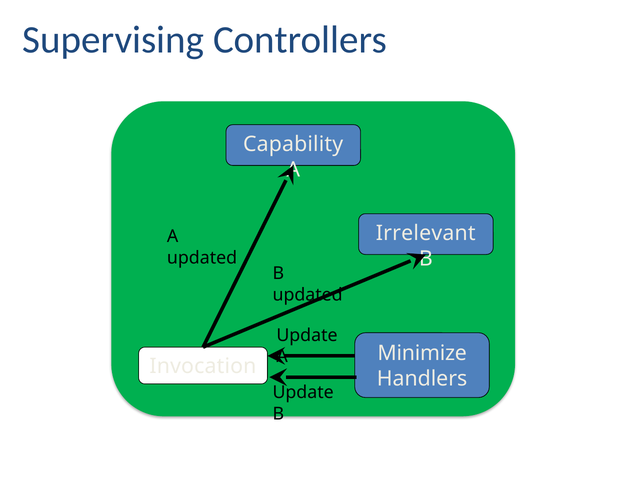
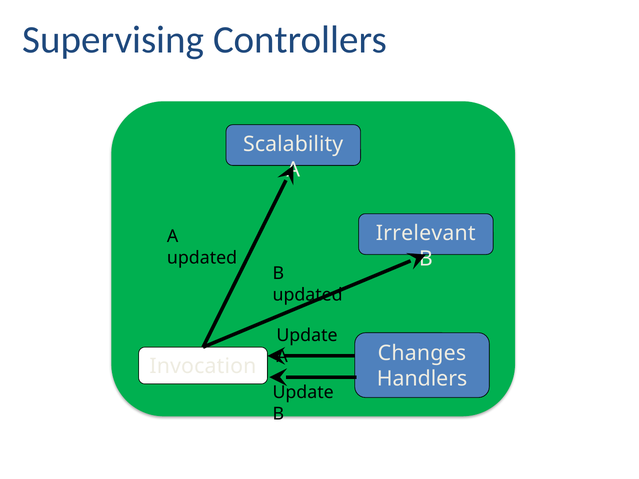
Capability: Capability -> Scalability (293, 144)
Minimize: Minimize -> Changes (422, 354)
